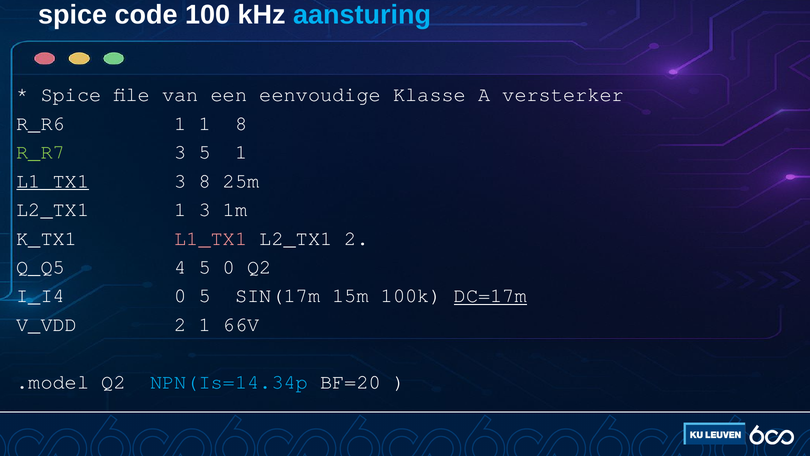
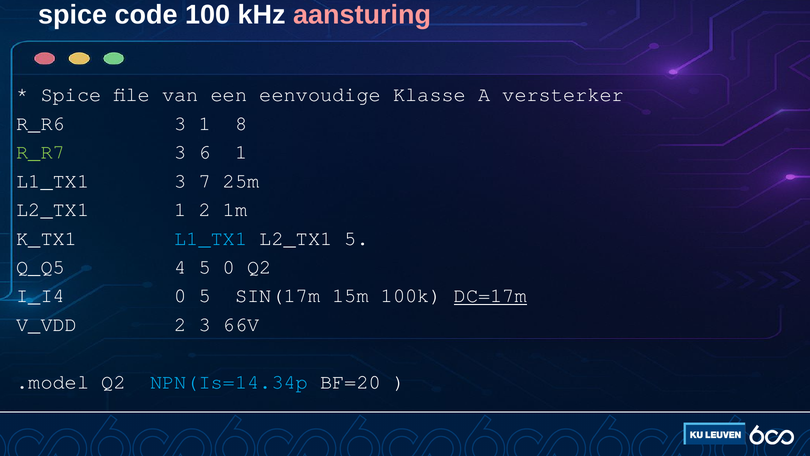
aansturing colour: light blue -> pink (362, 15)
R_R6 1: 1 -> 3 (180, 123)
3 5: 5 -> 6 (205, 152)
L1_TX1 underline: present -> none (53, 181)
3 8: 8 -> 7 (205, 181)
1 3: 3 -> 2 (205, 209)
L1_TX1 colour: pink -> light blue (211, 238)
L2_TX1 2: 2 -> 5 (357, 238)
2 1: 1 -> 3 (205, 324)
